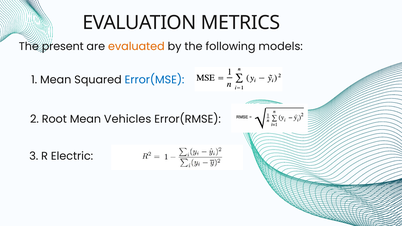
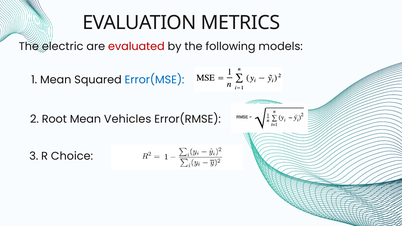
present: present -> electric (63, 46)
evaluated colour: orange -> red (136, 46)
Electric: Electric -> Choice (72, 156)
